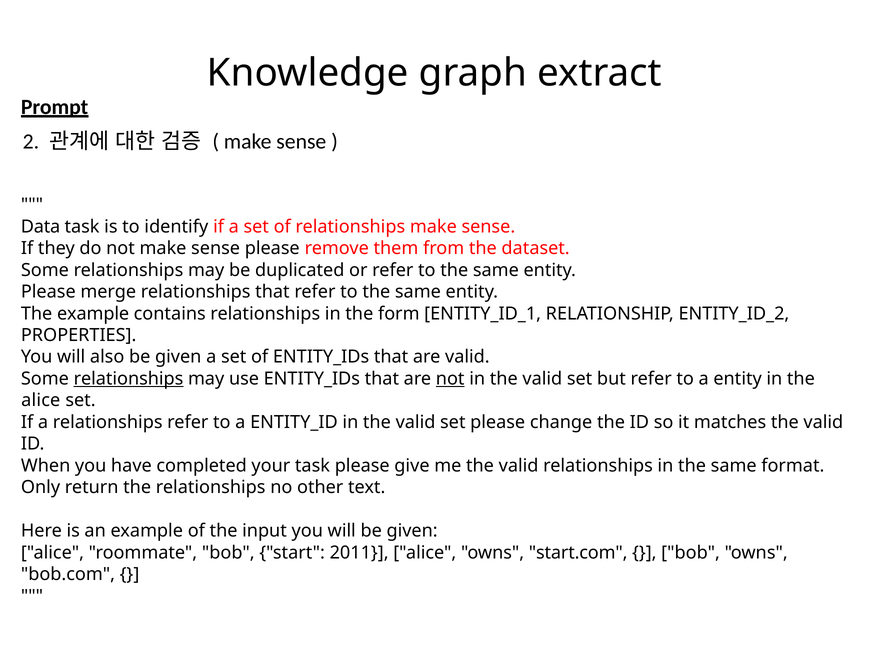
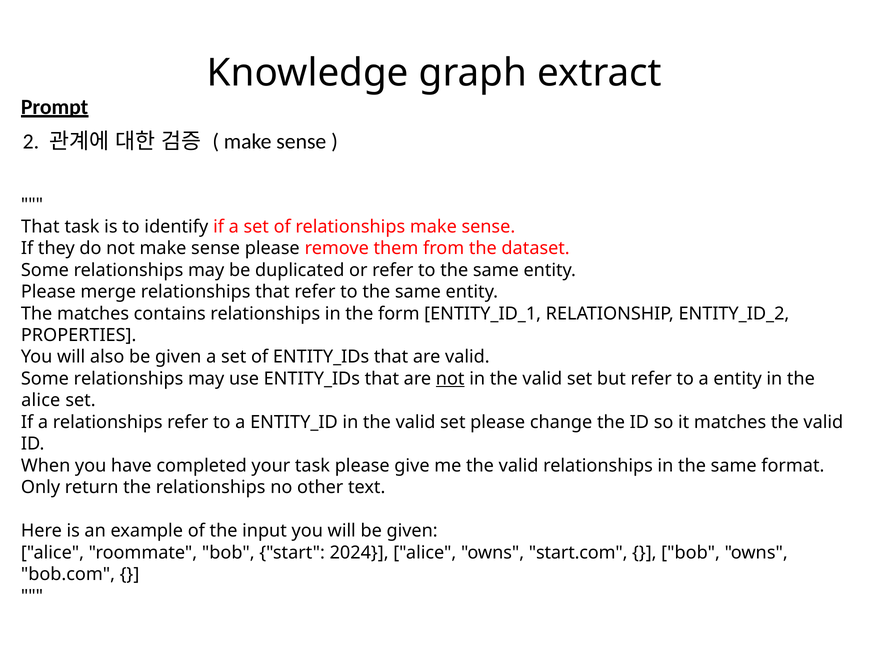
Data: Data -> That (40, 227)
The example: example -> matches (93, 313)
relationships underline: present -> none (128, 379)
2011: 2011 -> 2024 (359, 552)
